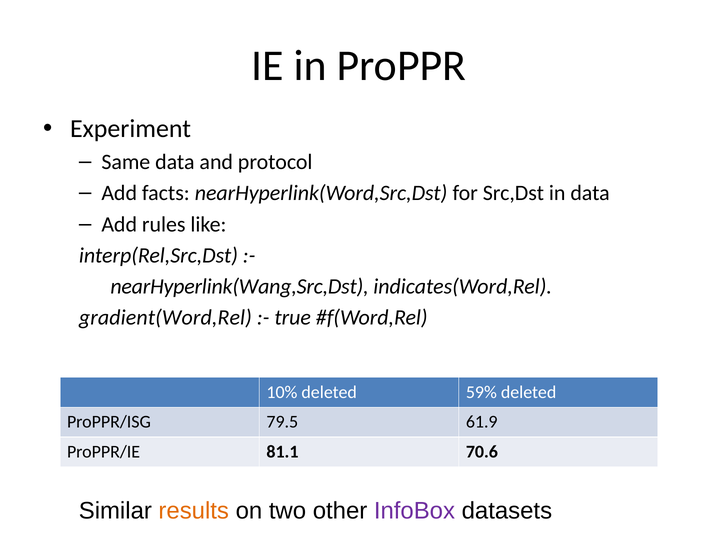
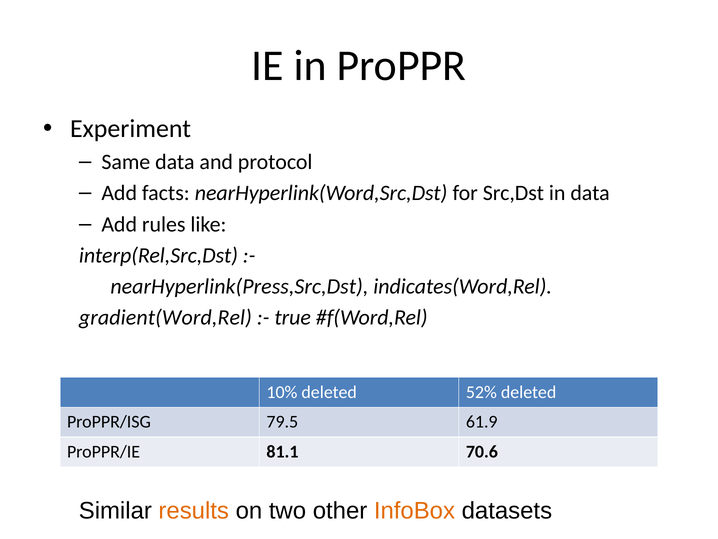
nearHyperlink(Wang,Src,Dst: nearHyperlink(Wang,Src,Dst -> nearHyperlink(Press,Src,Dst (239, 286)
59%: 59% -> 52% (481, 392)
InfoBox colour: purple -> orange (414, 510)
